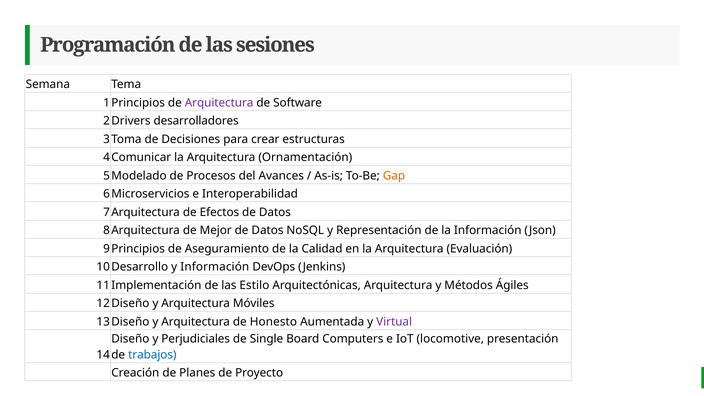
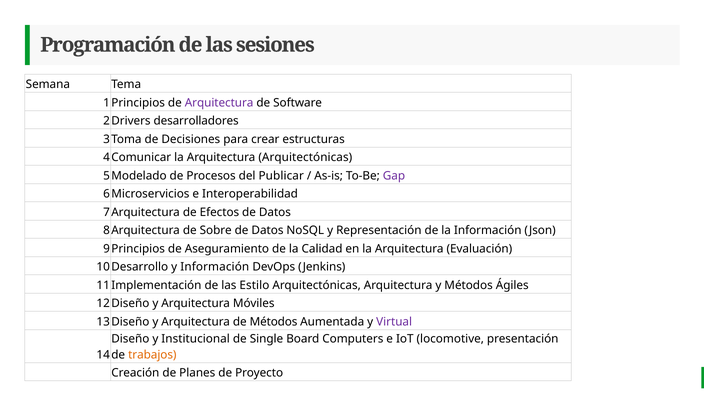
Arquitectura Ornamentación: Ornamentación -> Arquitectónicas (305, 158)
Avances: Avances -> Publicar (281, 176)
Gap colour: orange -> purple (394, 176)
Mejor: Mejor -> Sobre (216, 231)
de Honesto: Honesto -> Métodos (274, 322)
Perjudiciales: Perjudiciales -> Institucional (196, 339)
trabajos colour: blue -> orange (152, 355)
